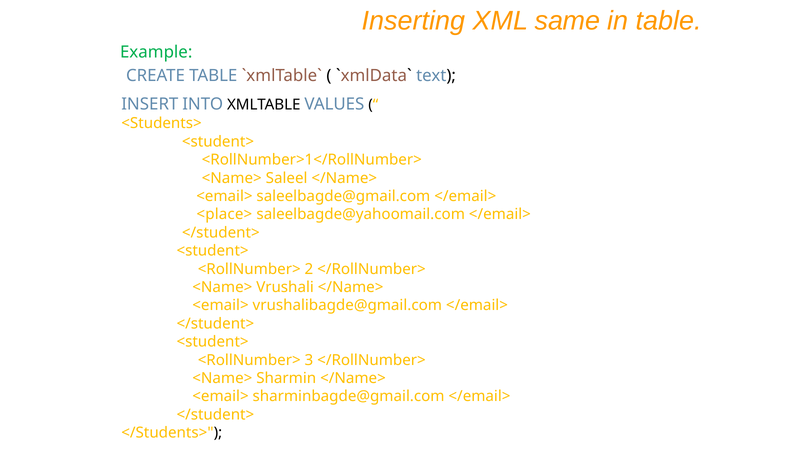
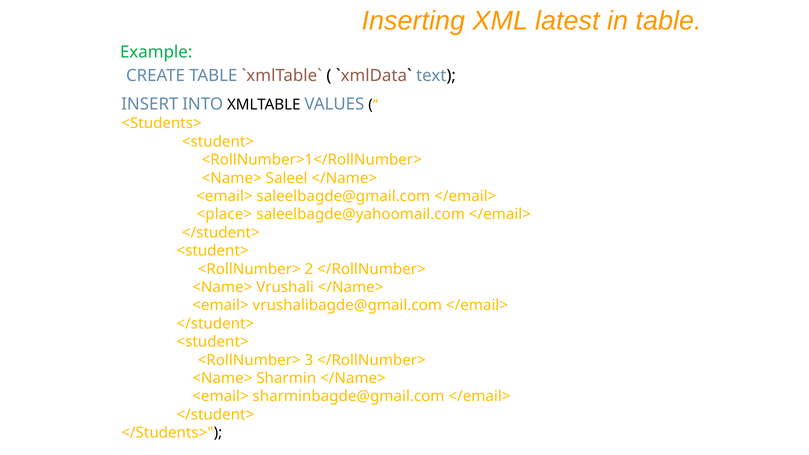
same: same -> latest (567, 21)
